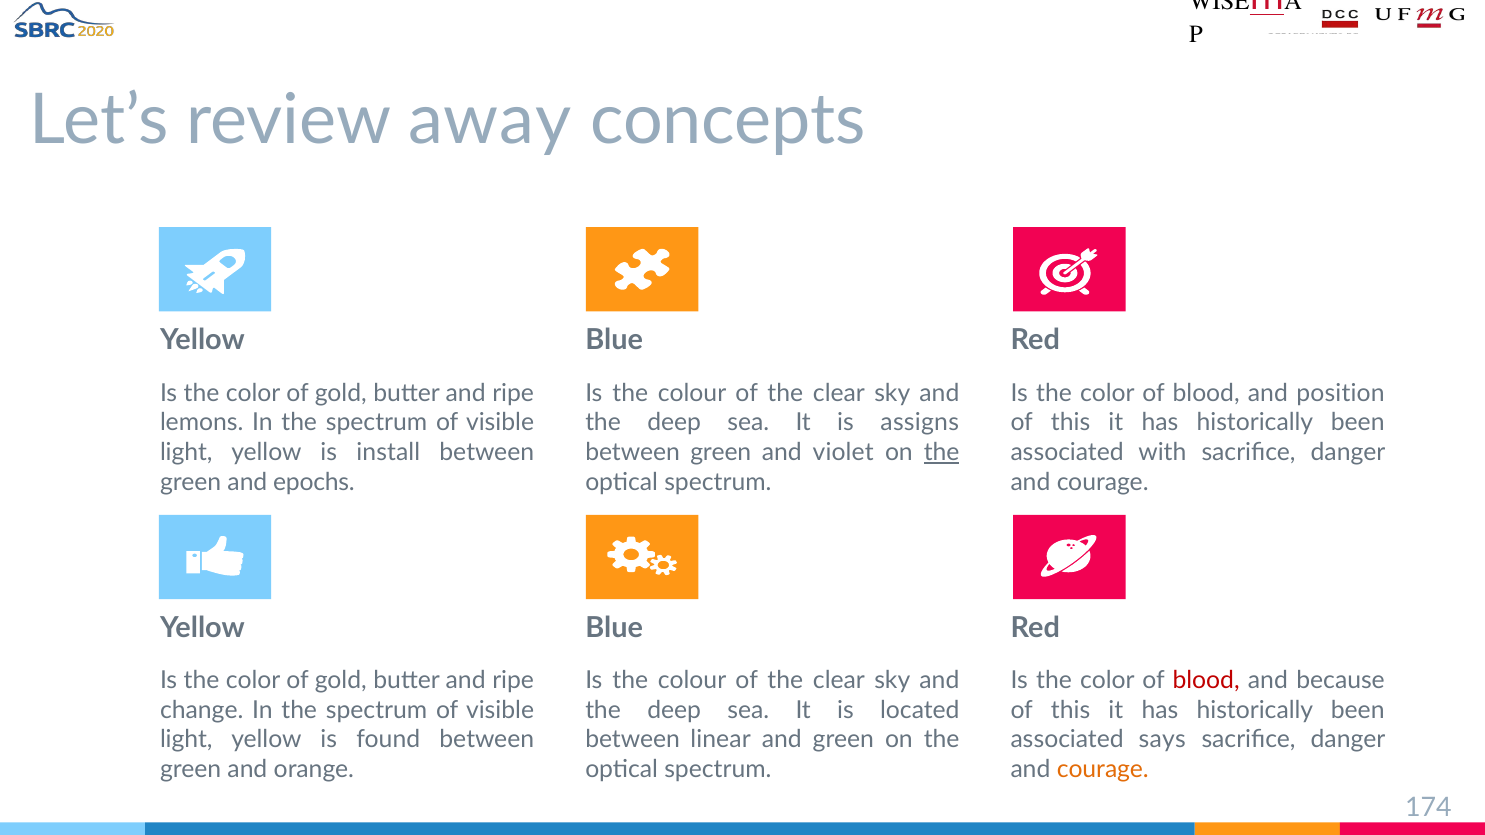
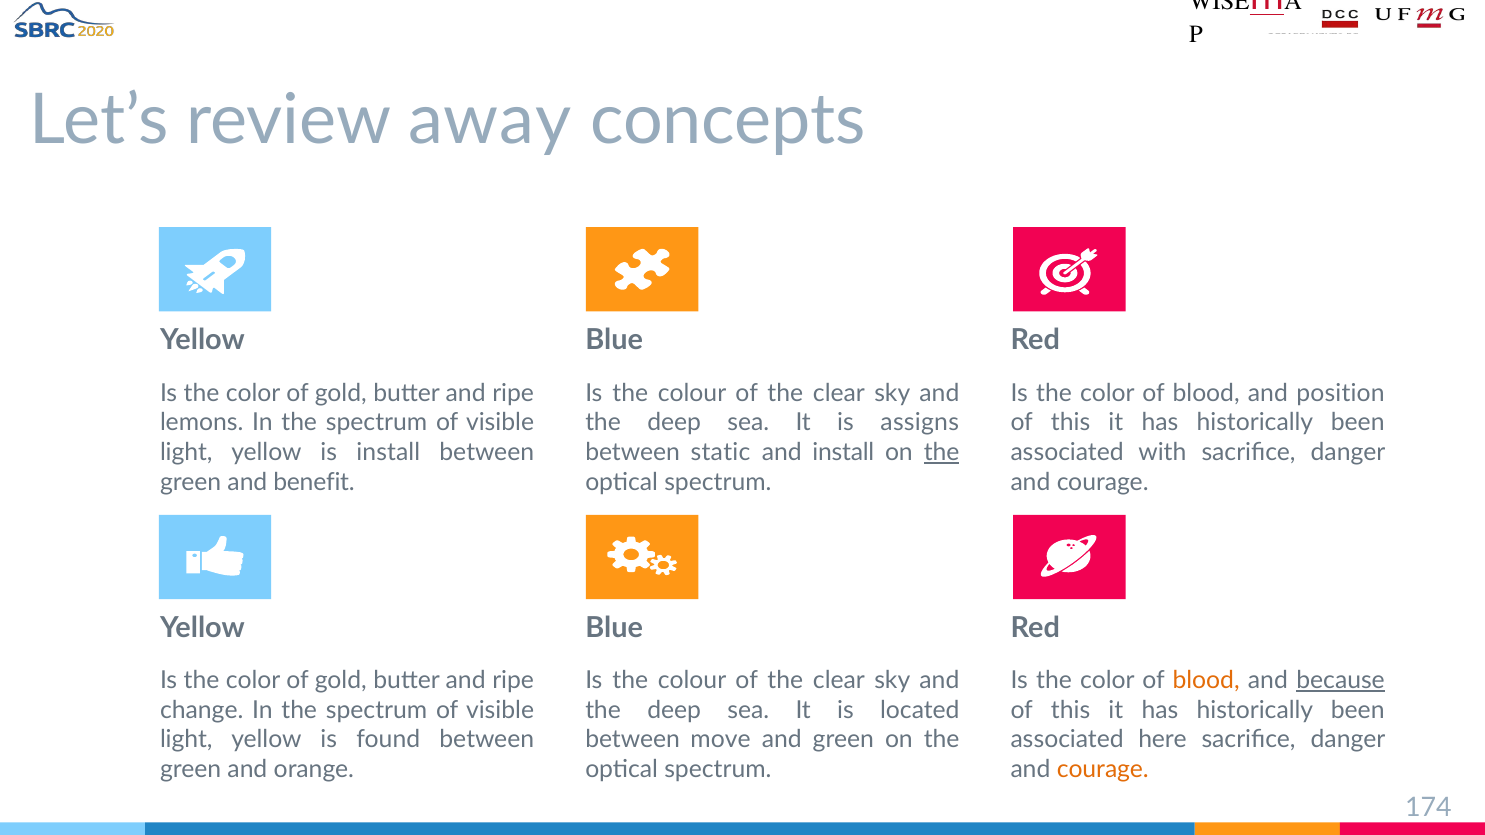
green: green -> static (720, 452)
and violet: violet -> install (843, 452)
epochs: epochs -> benefit (314, 482)
blood colour: red -> orange (1206, 681)
because underline: none -> present (1341, 681)
linear: linear -> move (721, 740)
says: says -> here (1162, 740)
